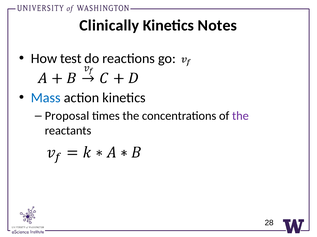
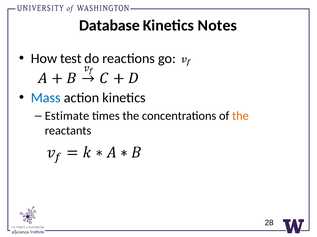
Clinically: Clinically -> Database (109, 25)
Proposal: Proposal -> Estimate (67, 116)
the colour: purple -> orange (240, 116)
